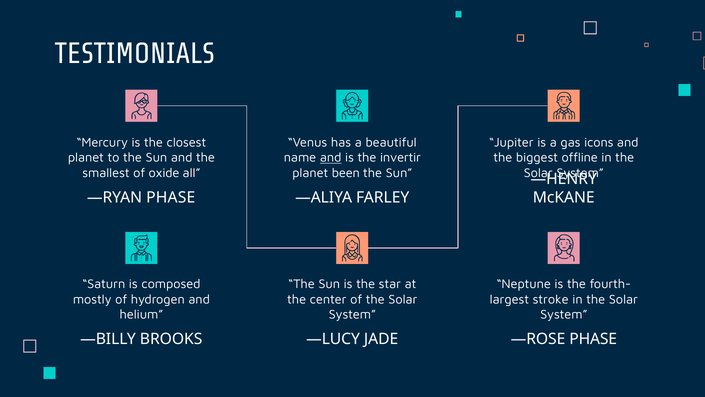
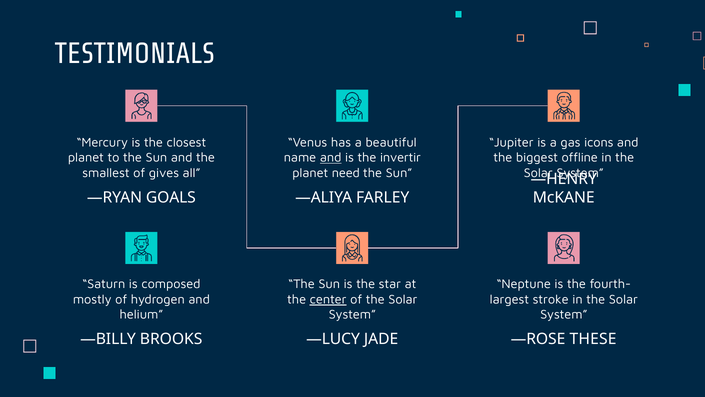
oxide: oxide -> gives (164, 173)
been: been -> need (346, 173)
—RYAN PHASE: PHASE -> GOALS (171, 198)
center underline: none -> present (328, 299)
—ROSE PHASE: PHASE -> THESE (593, 339)
